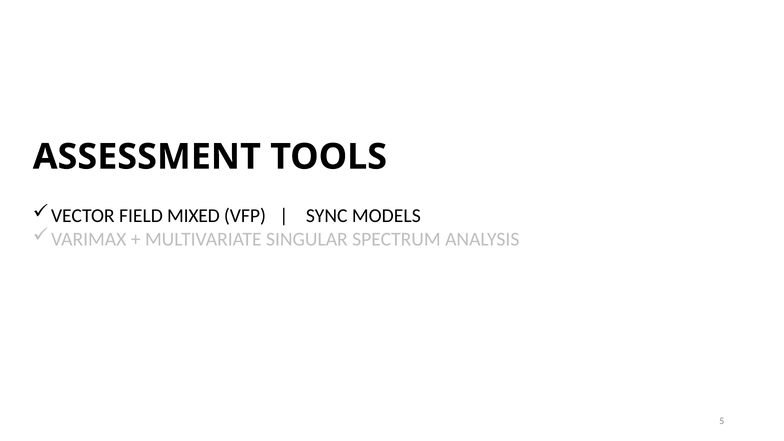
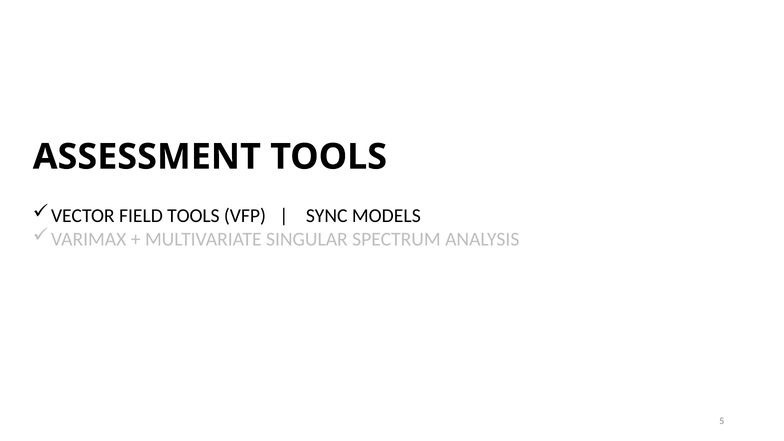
FIELD MIXED: MIXED -> TOOLS (193, 216)
